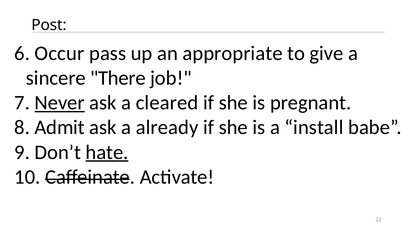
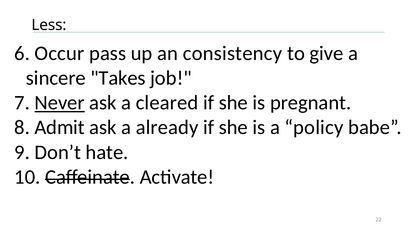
Post: Post -> Less (49, 25)
appropriate: appropriate -> consistency (232, 53)
There: There -> Takes (118, 78)
install: install -> policy (314, 128)
hate underline: present -> none (107, 152)
